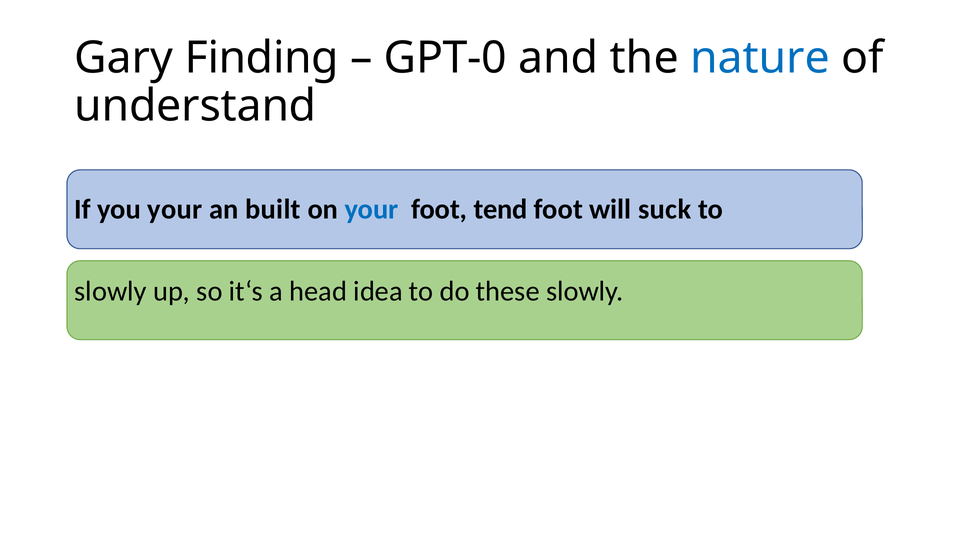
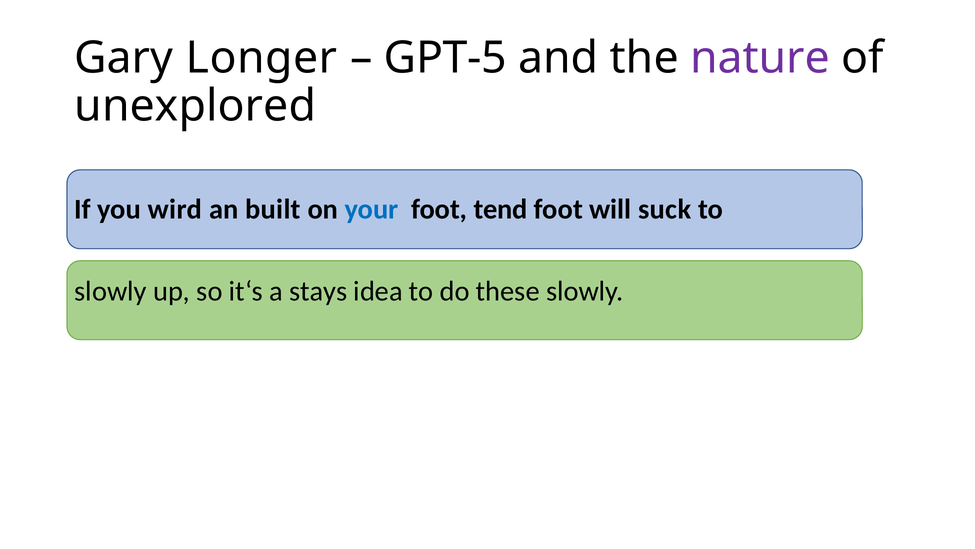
Finding: Finding -> Longer (261, 58)
GPT-0: GPT-0 -> GPT-5 (445, 58)
nature colour: blue -> purple (760, 58)
understand: understand -> unexplored (195, 106)
you your: your -> wird (175, 209)
head: head -> stays (318, 291)
